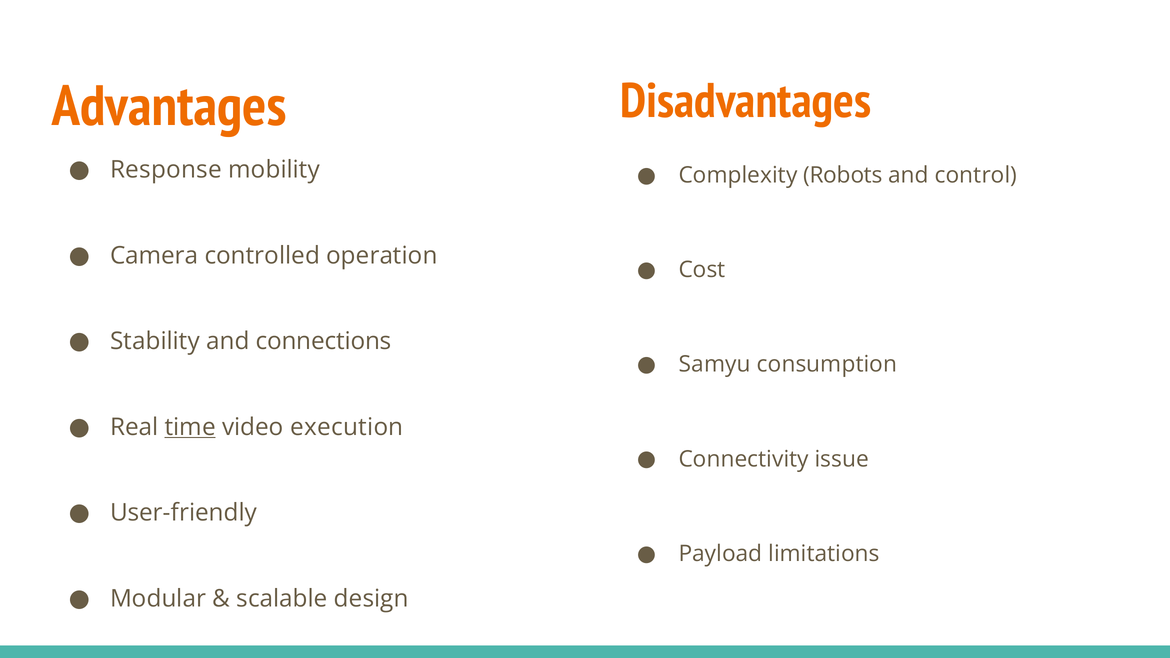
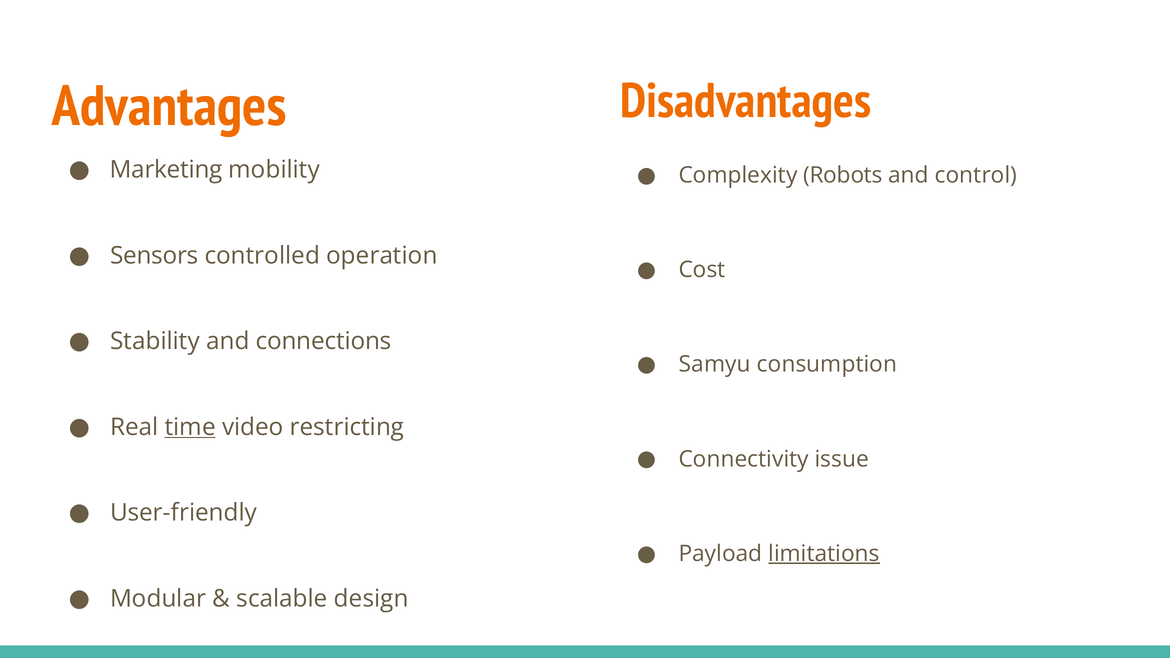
Response: Response -> Marketing (166, 170)
Camera: Camera -> Sensors (154, 256)
execution: execution -> restricting (347, 427)
limitations underline: none -> present (824, 554)
